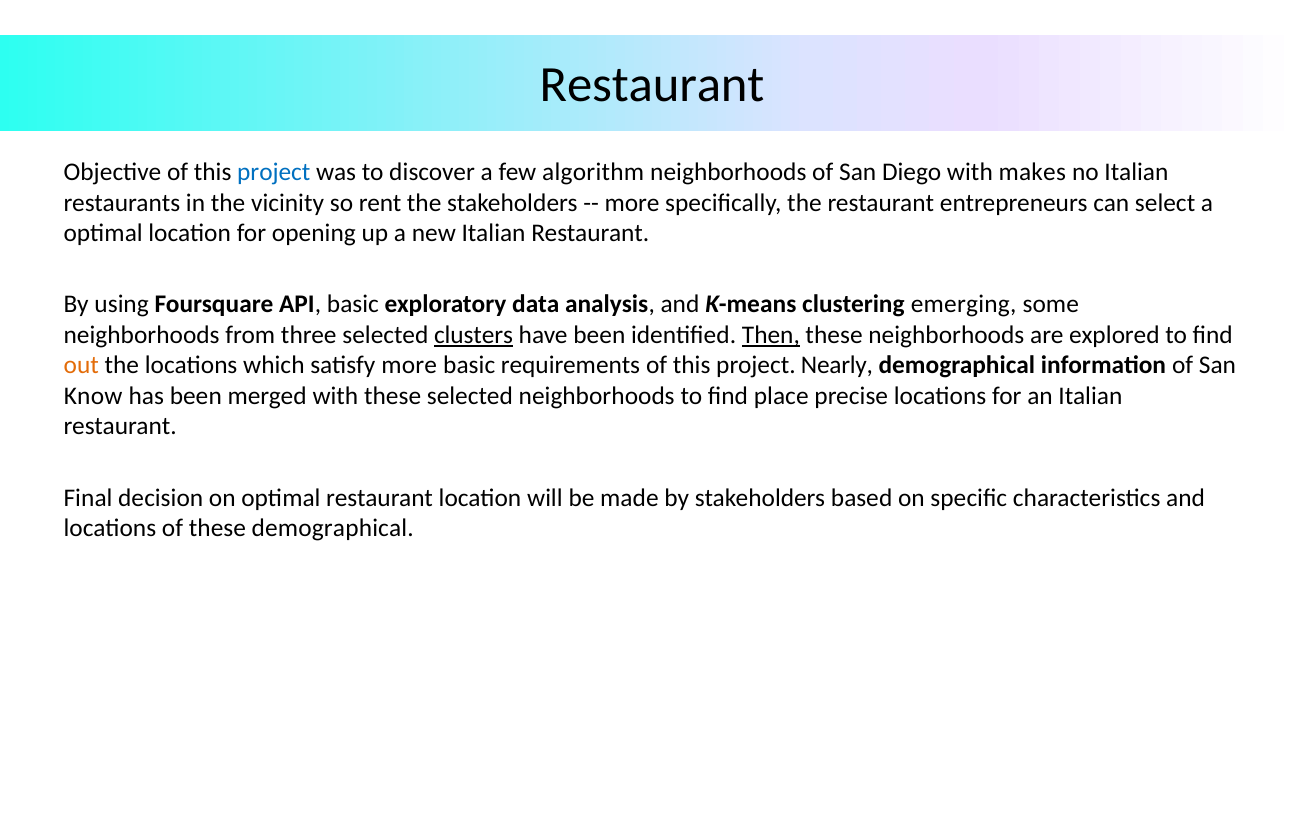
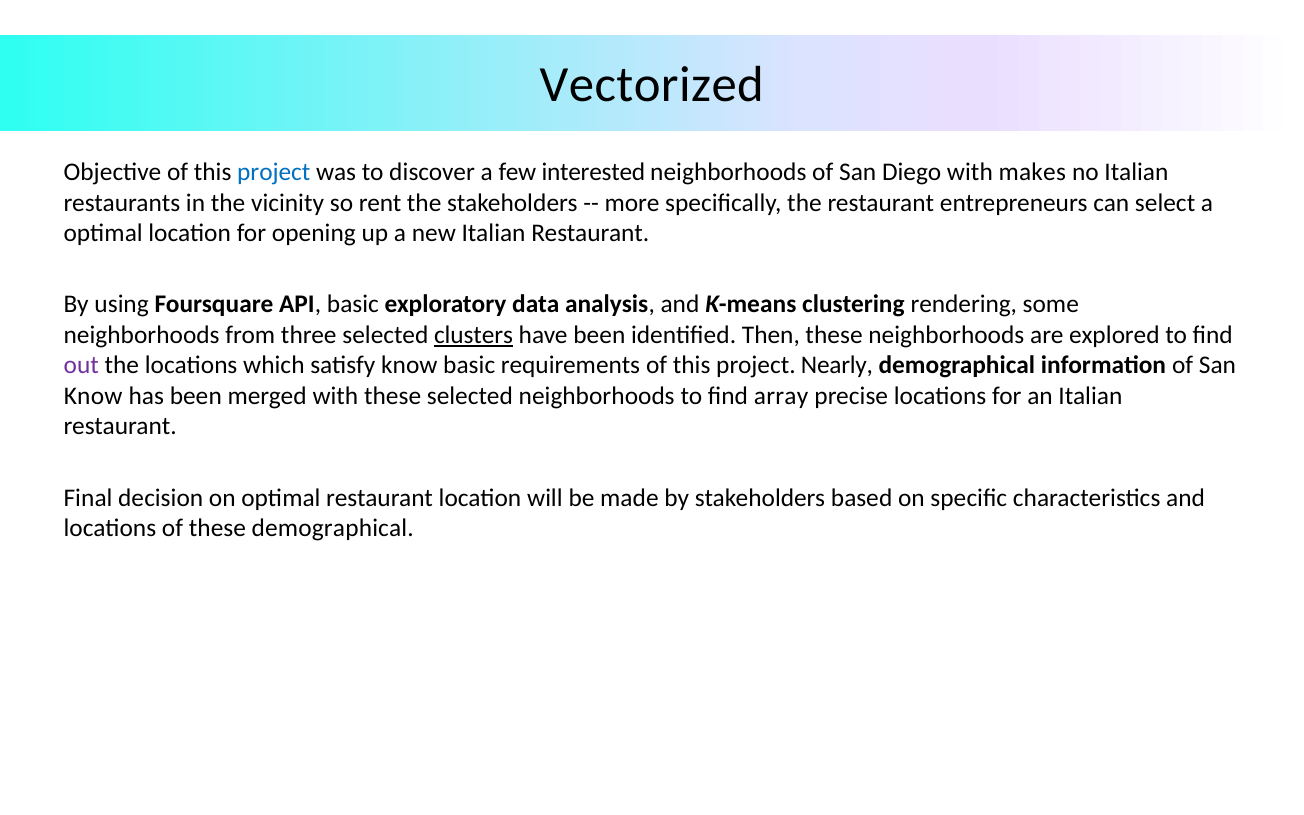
Restaurant: Restaurant -> Vectorized (652, 85)
algorithm: algorithm -> interested (593, 172)
emerging: emerging -> rendering (964, 305)
Then underline: present -> none (771, 335)
out colour: orange -> purple (81, 366)
satisfy more: more -> know (409, 366)
place: place -> array (781, 396)
